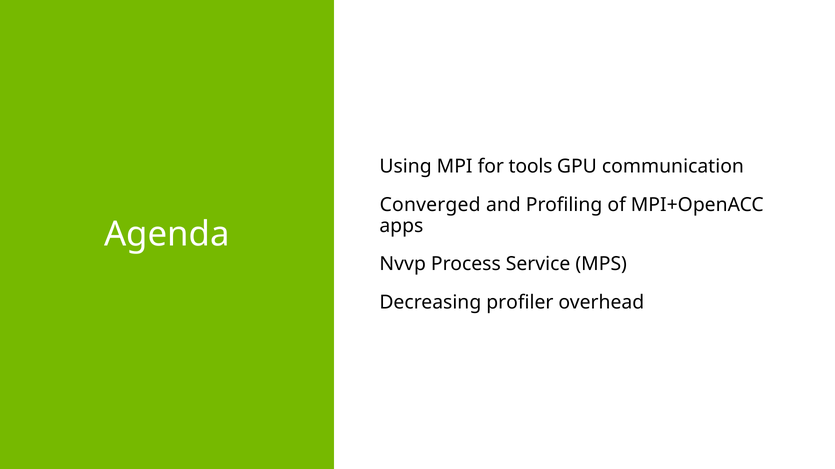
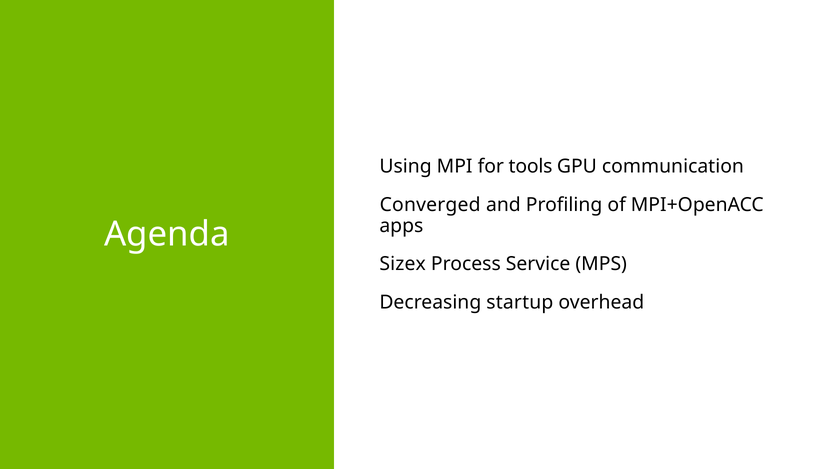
Nvvp: Nvvp -> Sizex (403, 264)
profiler: profiler -> startup (520, 303)
